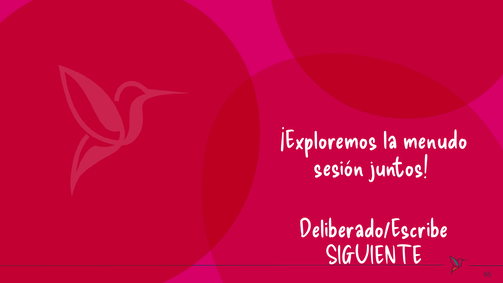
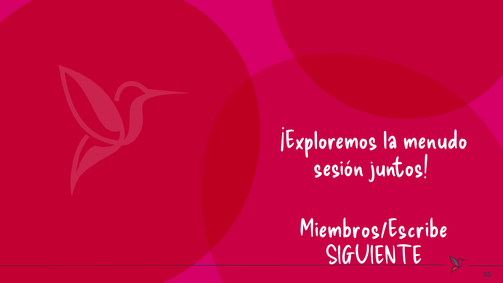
Deliberado/Escribe: Deliberado/Escribe -> Miembros/Escribe (374, 229)
